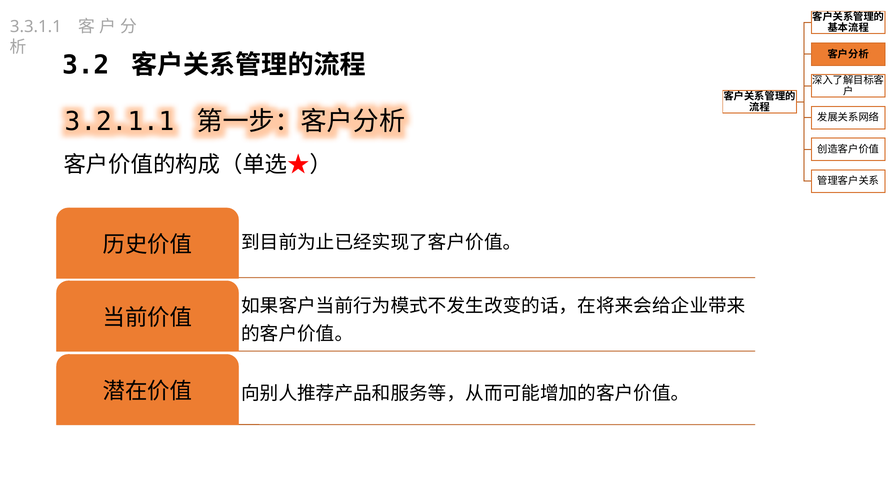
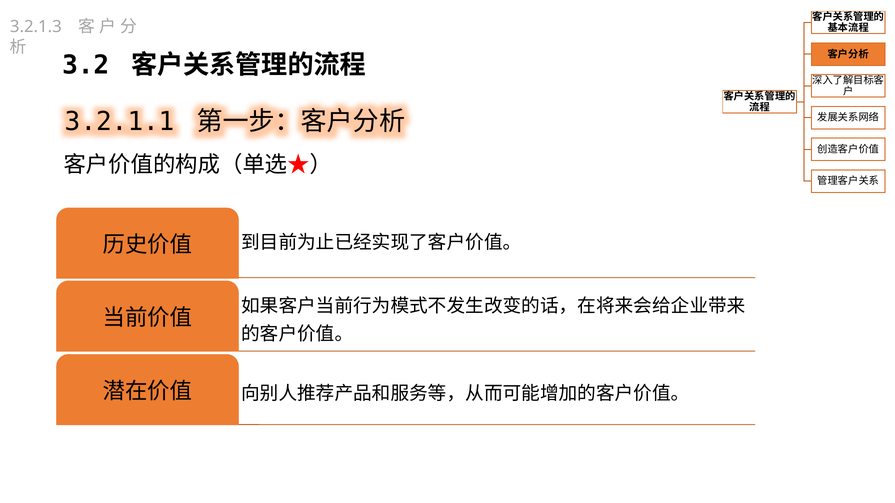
3.3.1.1: 3.3.1.1 -> 3.2.1.3 (36, 27)
